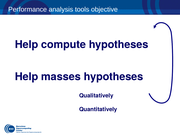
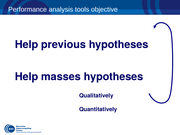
compute: compute -> previous (64, 45)
